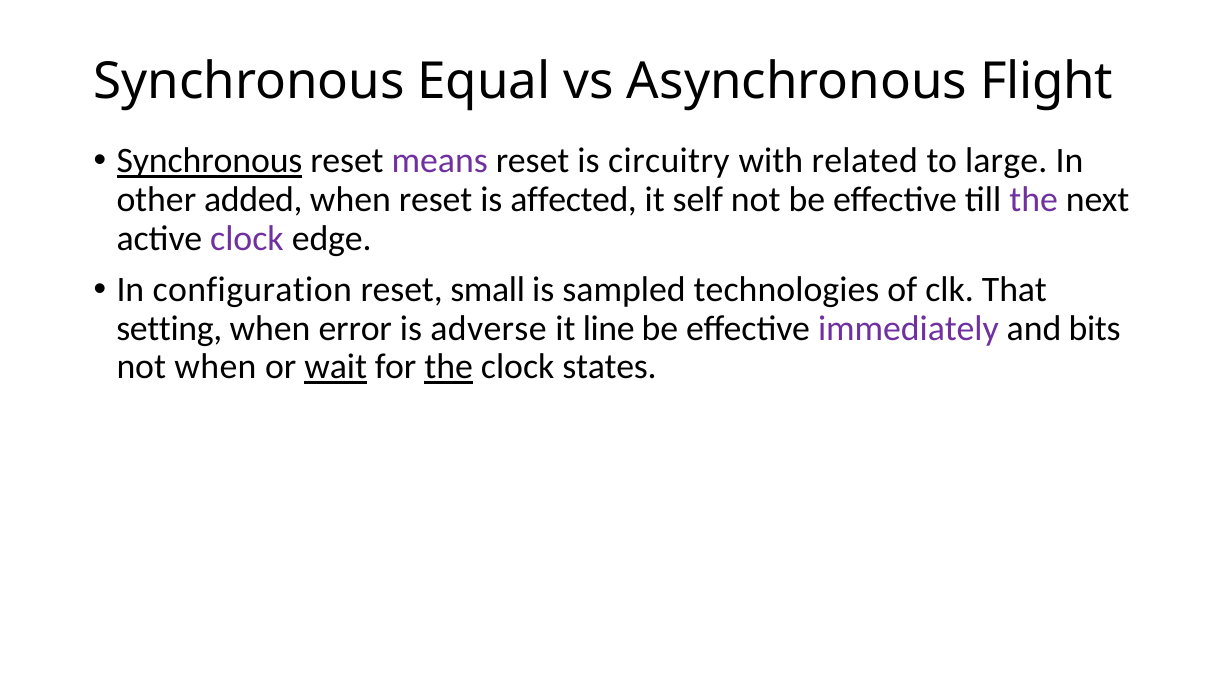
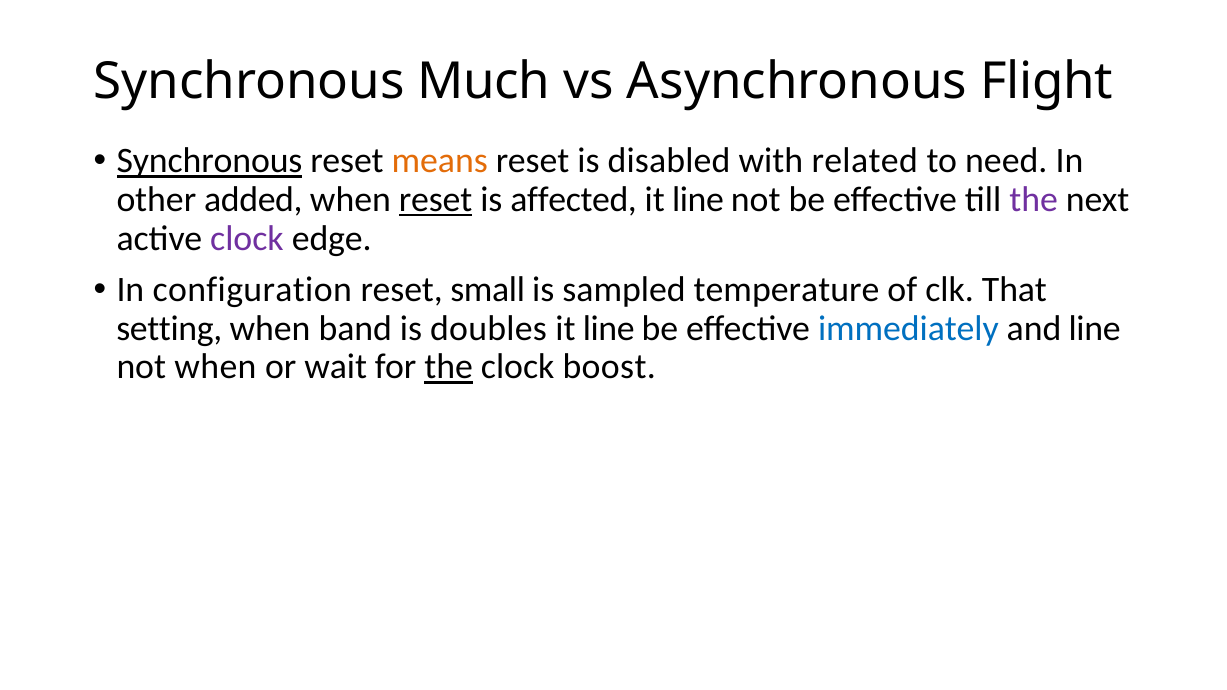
Equal: Equal -> Much (484, 82)
means colour: purple -> orange (440, 161)
circuitry: circuitry -> disabled (669, 161)
large: large -> need (1006, 161)
reset underline: none -> present (436, 200)
self: self -> line (698, 200)
technologies: technologies -> temperature (787, 290)
error: error -> band (355, 329)
adverse: adverse -> doubles (489, 329)
immediately colour: purple -> blue (908, 329)
and bits: bits -> line (1095, 329)
wait underline: present -> none (336, 367)
states: states -> boost (609, 367)
